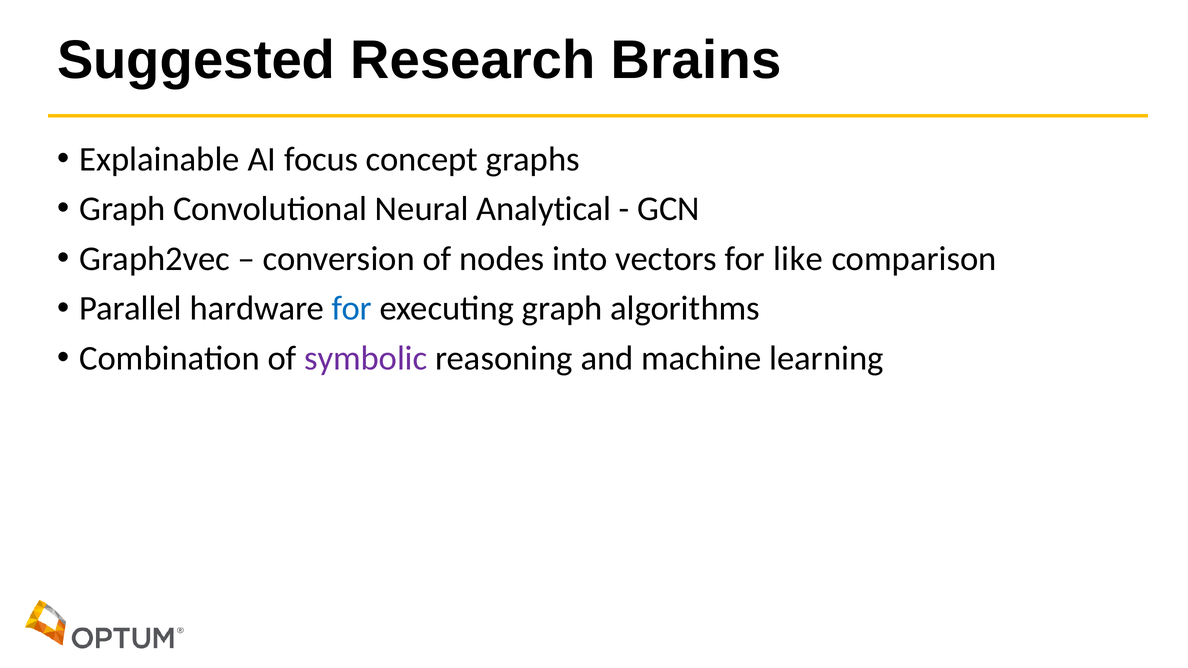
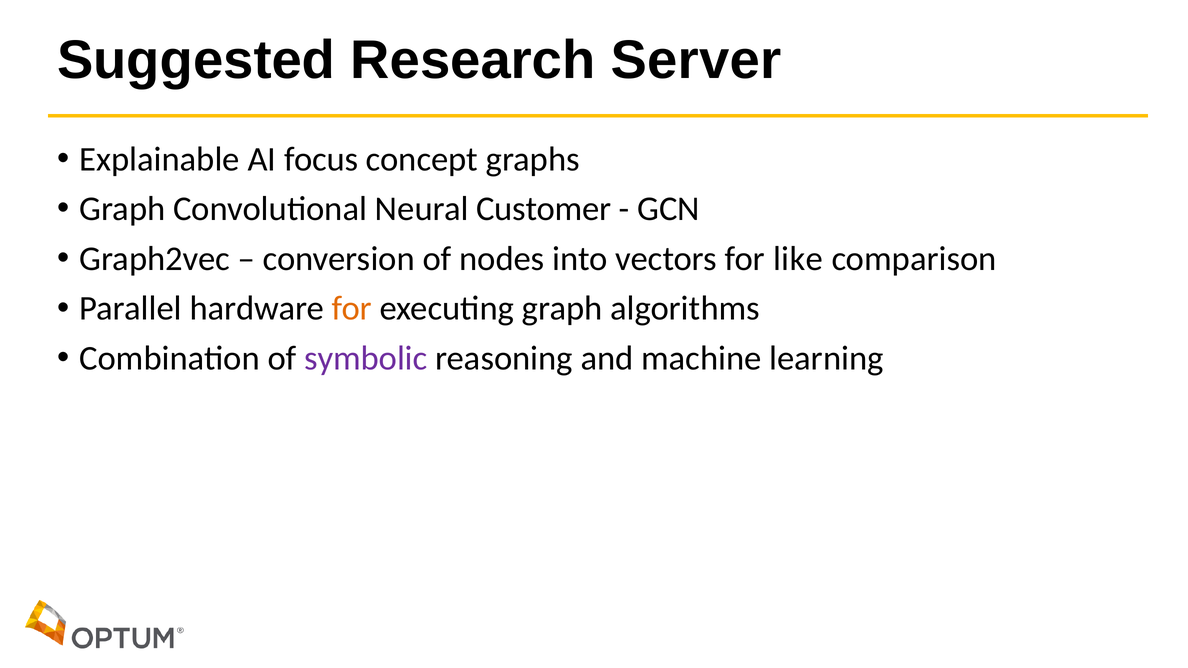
Brains: Brains -> Server (696, 60)
Analytical: Analytical -> Customer (544, 209)
for colour: blue -> orange (352, 309)
